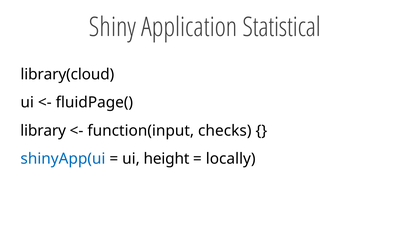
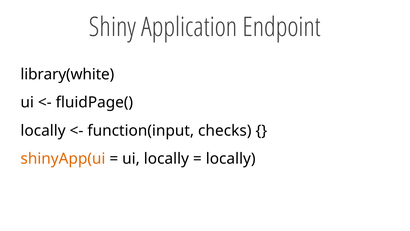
Statistical: Statistical -> Endpoint (282, 27)
library(cloud: library(cloud -> library(white (67, 74)
library: library -> locally (43, 130)
shinyApp(ui colour: blue -> orange (63, 158)
ui height: height -> locally (166, 158)
